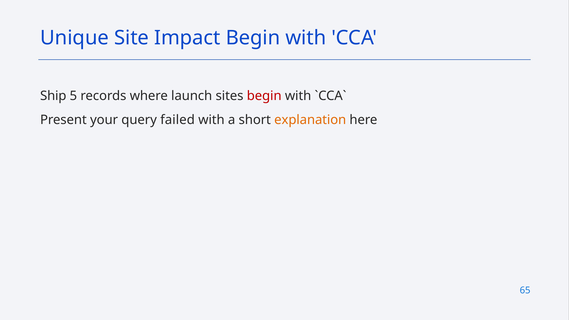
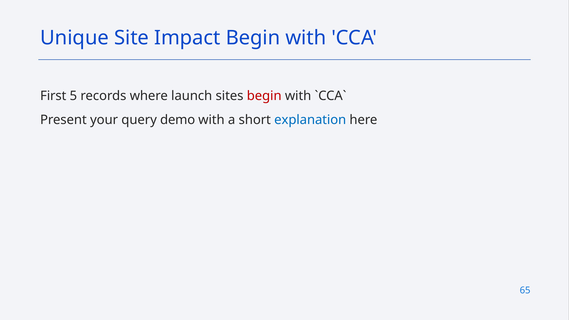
Ship: Ship -> First (53, 96)
failed: failed -> demo (178, 120)
explanation colour: orange -> blue (310, 120)
